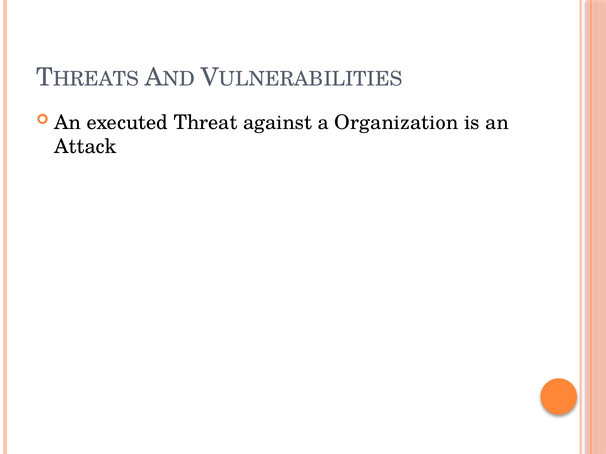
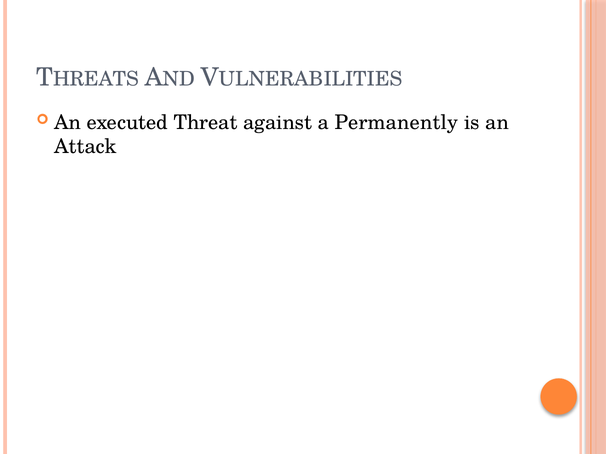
Organization: Organization -> Permanently (396, 123)
